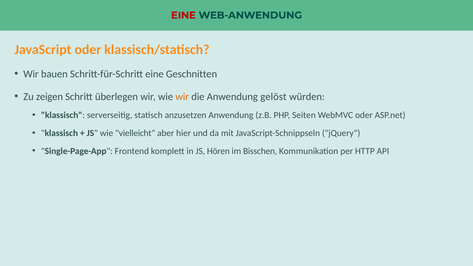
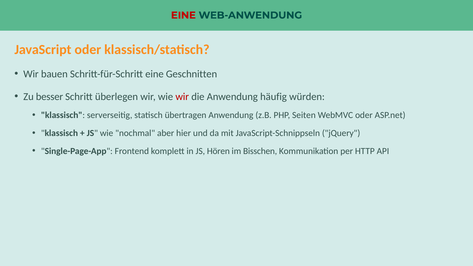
zeigen: zeigen -> besser (49, 97)
wir colour: orange -> red (182, 97)
gelöst: gelöst -> häufig (274, 97)
anzusetzen: anzusetzen -> übertragen (186, 115)
vielleicht: vielleicht -> nochmal (135, 133)
